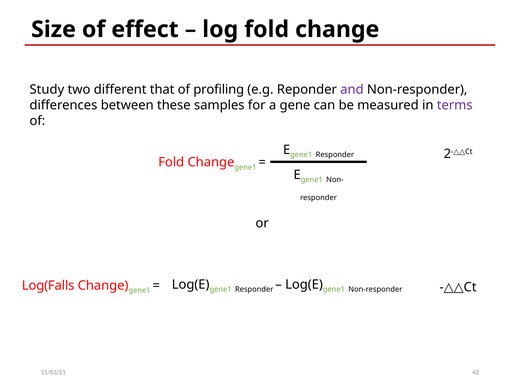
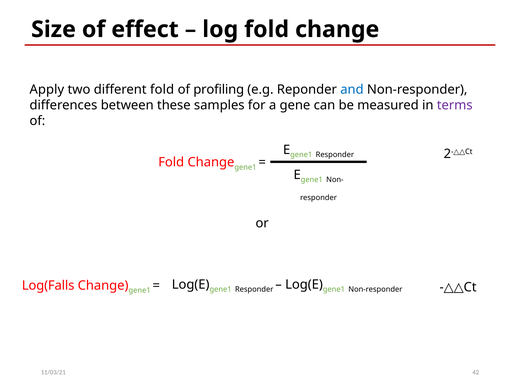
Study: Study -> Apply (47, 90)
different that: that -> fold (162, 90)
and colour: purple -> blue (352, 90)
